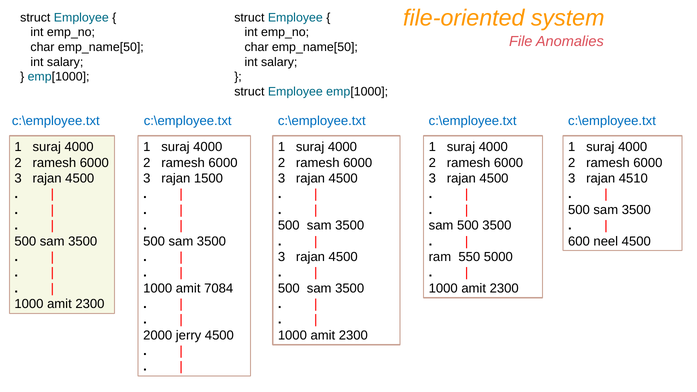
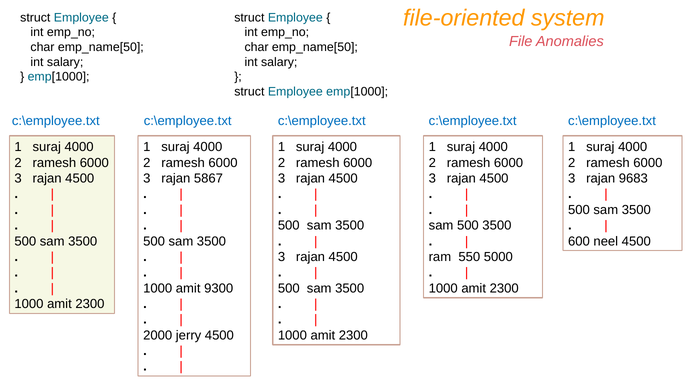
1500: 1500 -> 5867 (208, 179)
4510: 4510 -> 9683 (633, 179)
7084: 7084 -> 9300 (219, 288)
